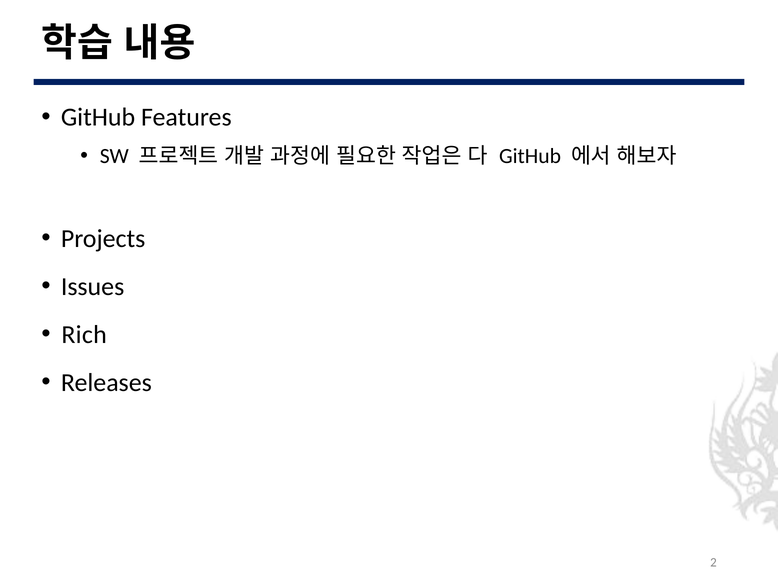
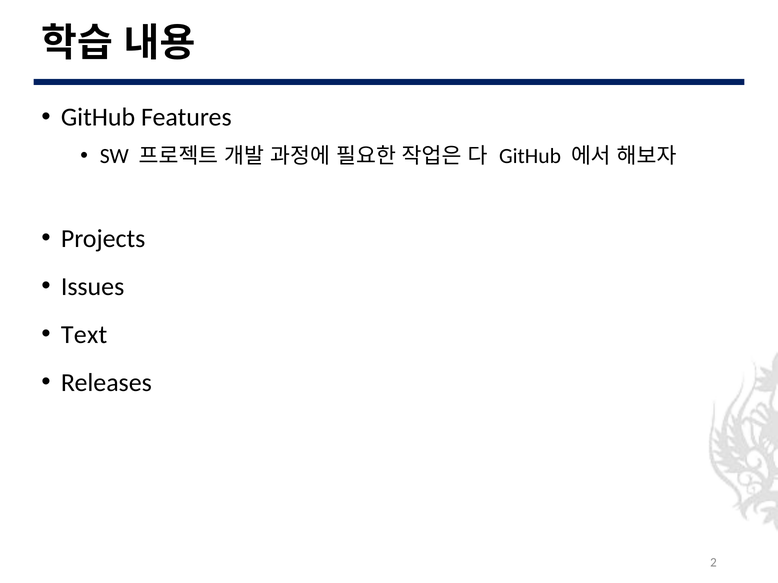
Rich: Rich -> Text (84, 335)
